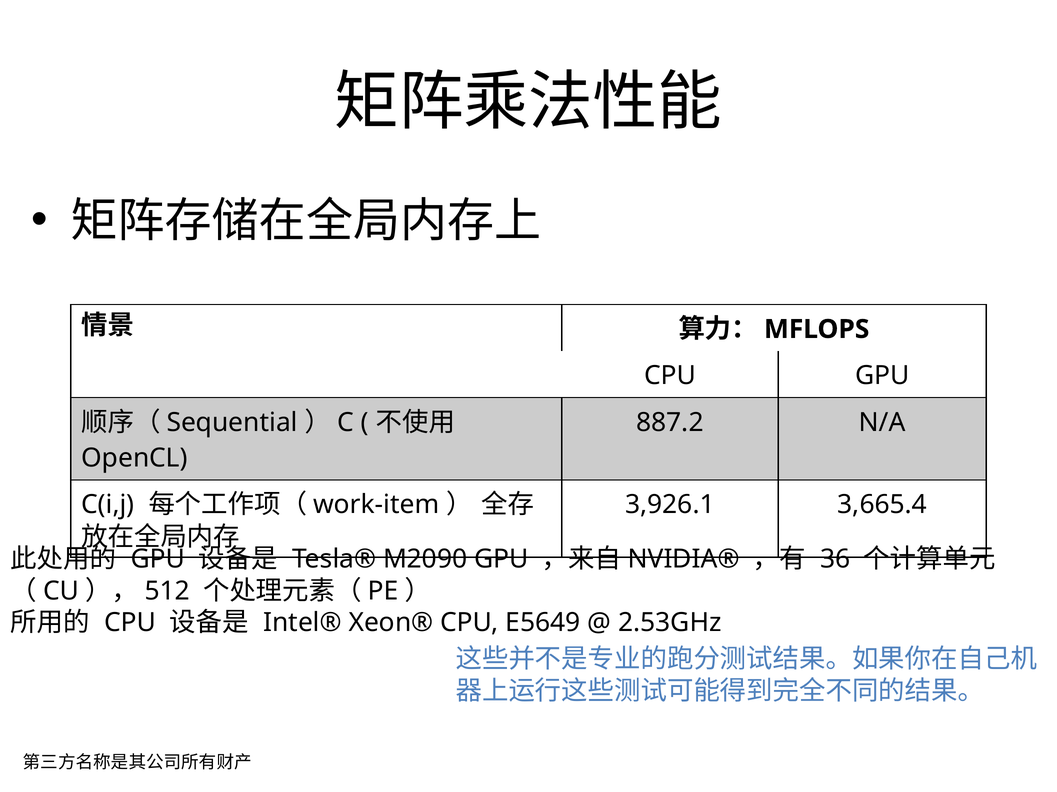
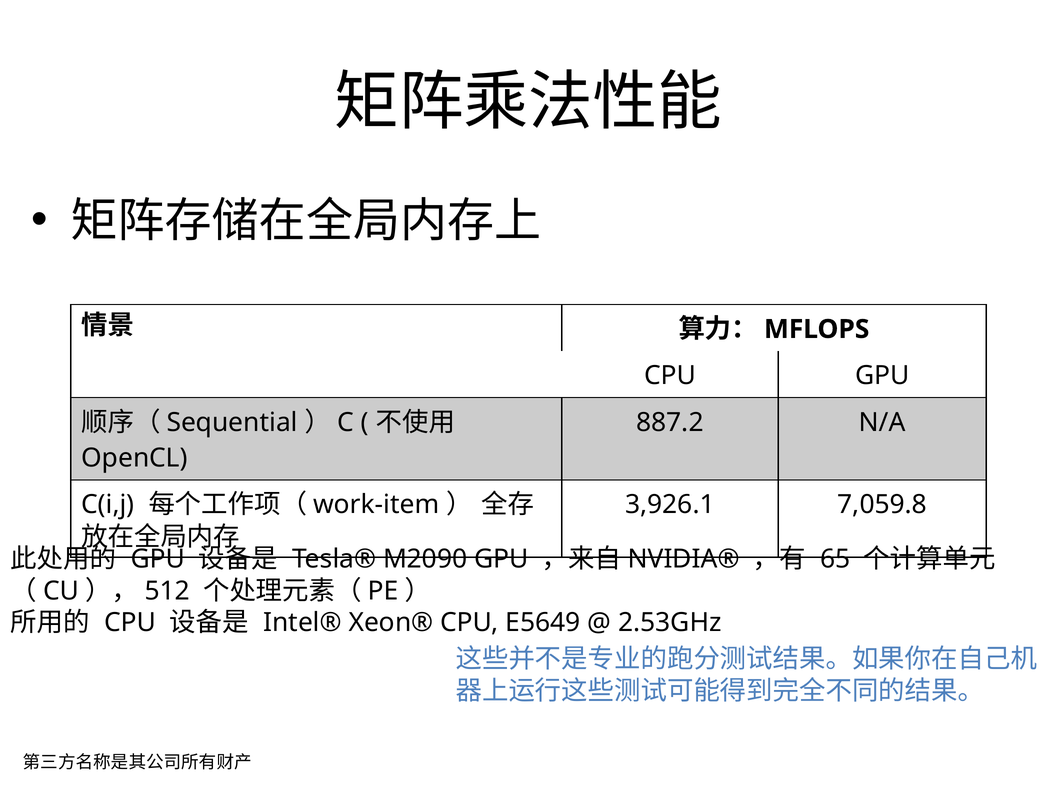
3,665.4: 3,665.4 -> 7,059.8 (882, 505)
36: 36 -> 65 (835, 560)
